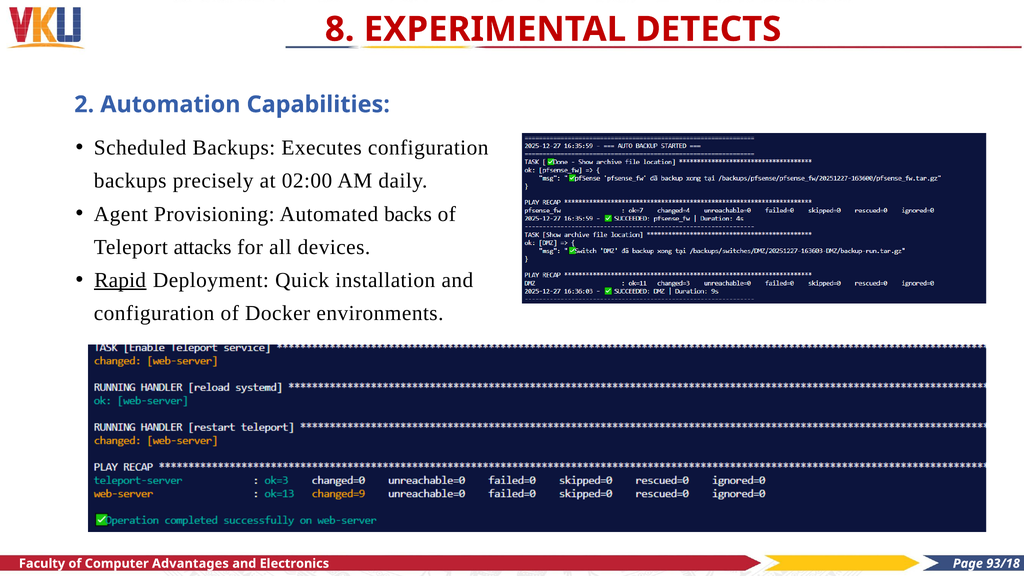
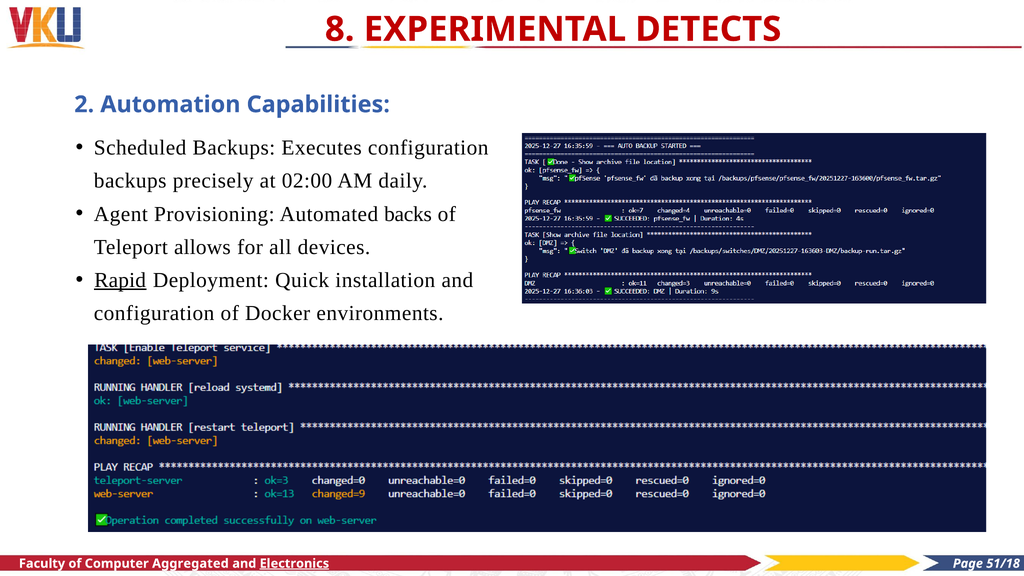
attacks: attacks -> allows (202, 247)
Advantages: Advantages -> Aggregated (190, 564)
Electronics underline: none -> present (294, 564)
93/18: 93/18 -> 51/18 (1003, 564)
